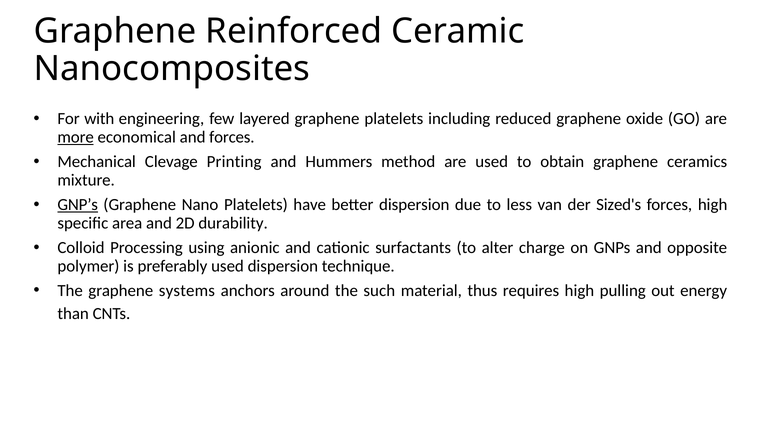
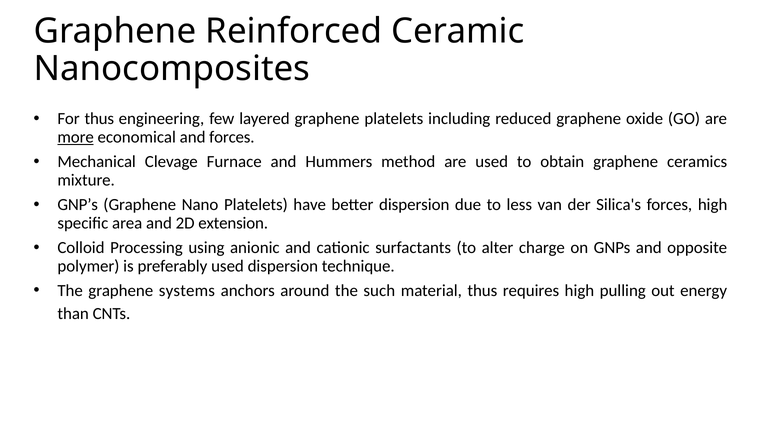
For with: with -> thus (99, 119)
Printing: Printing -> Furnace (234, 162)
GNP’s underline: present -> none (78, 205)
Sized's: Sized's -> Silica's (619, 205)
durability: durability -> extension (233, 223)
